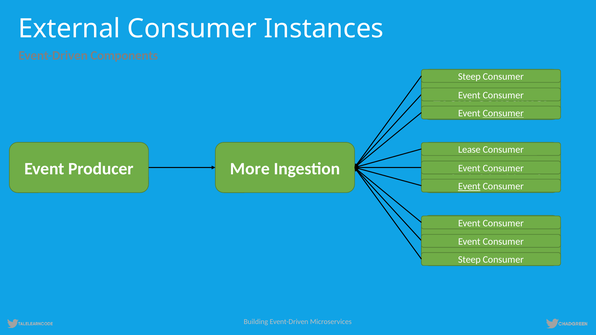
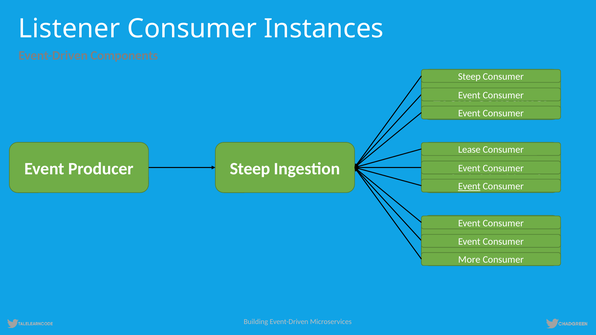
External: External -> Listener (69, 29)
Consumer underline: present -> none (503, 113)
Producer More: More -> Steep (250, 169)
Steep: Steep -> More (469, 260)
